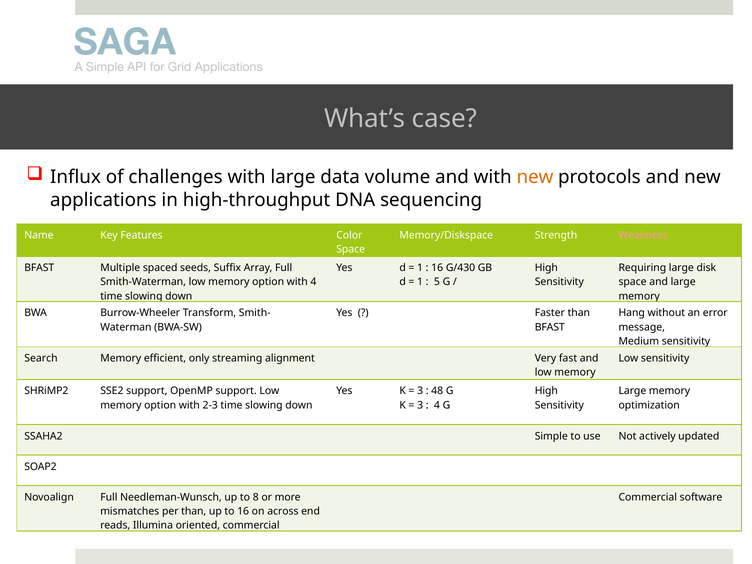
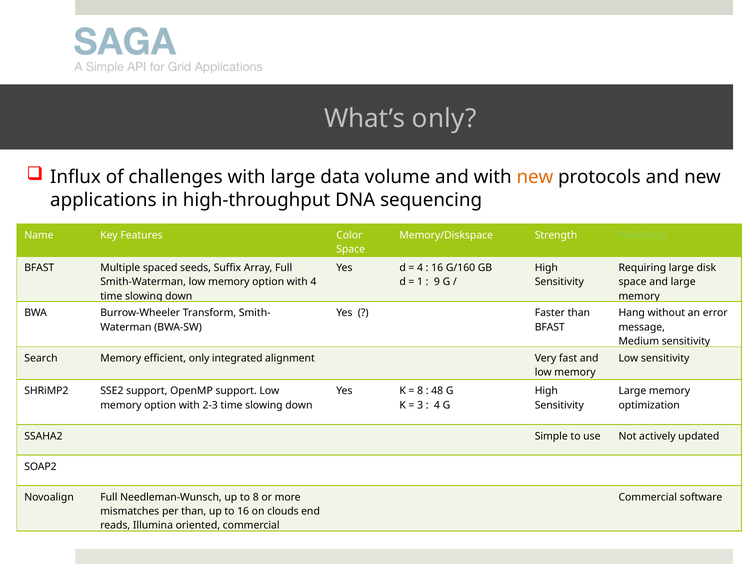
What’s case: case -> only (444, 119)
Weakness colour: pink -> light green (643, 235)
1: 1 -> 4 (420, 268)
G/430: G/430 -> G/160 (461, 268)
5: 5 -> 9 (437, 282)
streaming: streaming -> integrated (237, 358)
3: 3 -> 8 (420, 391)
across: across -> clouds (283, 511)
